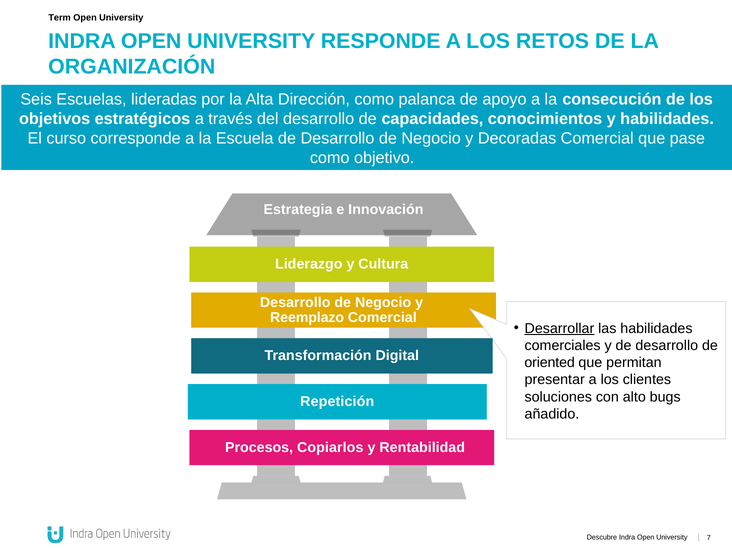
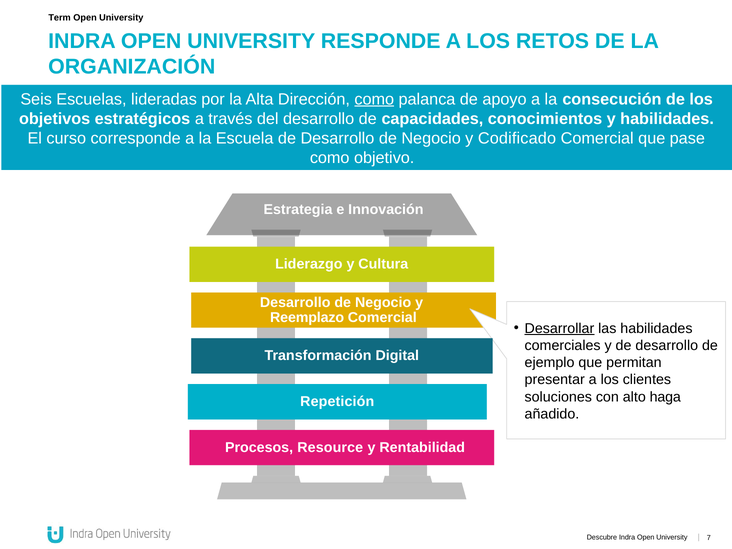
como underline: none -> present (374, 99)
Decoradas: Decoradas -> Codificado (517, 138)
oriented: oriented -> ejemplo (550, 363)
bugs: bugs -> haga (665, 397)
Copiarlos: Copiarlos -> Resource (330, 447)
